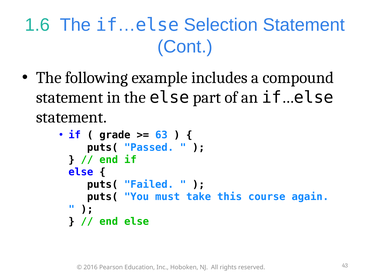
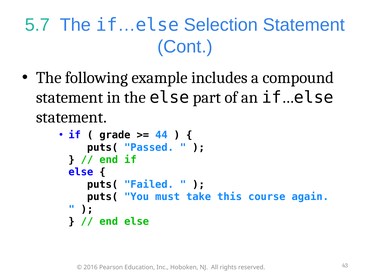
1.6: 1.6 -> 5.7 (37, 25)
63: 63 -> 44 (161, 135)
